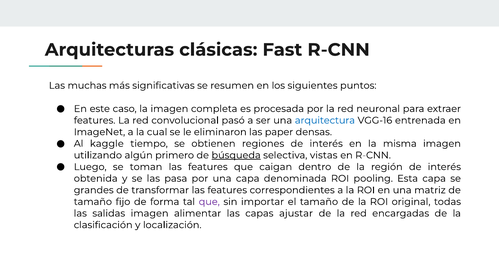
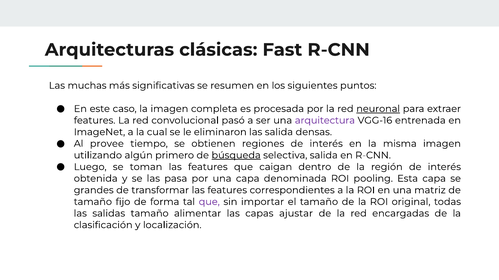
neuronal underline: none -> present (378, 109)
arquitectura colour: blue -> purple (325, 121)
las paper: paper -> salida (279, 132)
kaggle: kaggle -> provee (107, 144)
selectiva vistas: vistas -> salida (324, 156)
salidas imagen: imagen -> tamaño (150, 214)
